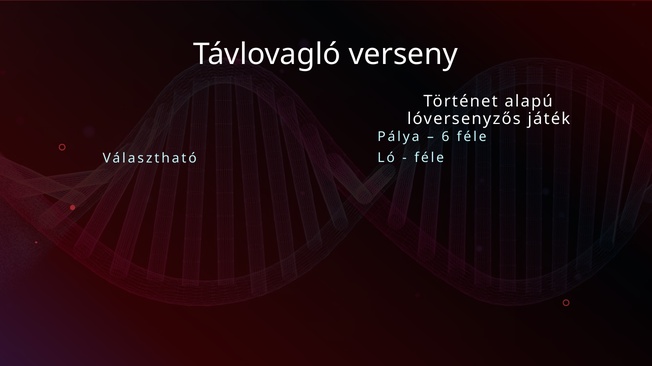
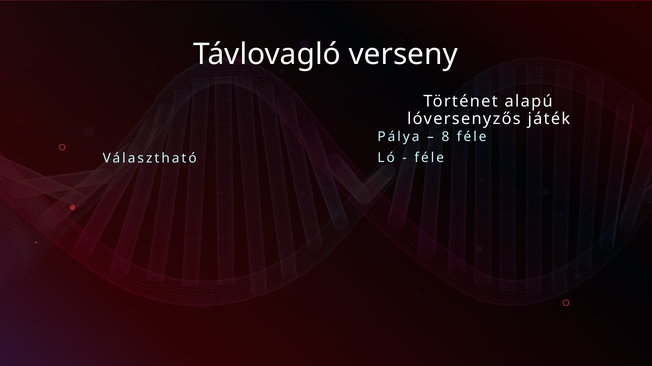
6: 6 -> 8 (445, 137)
